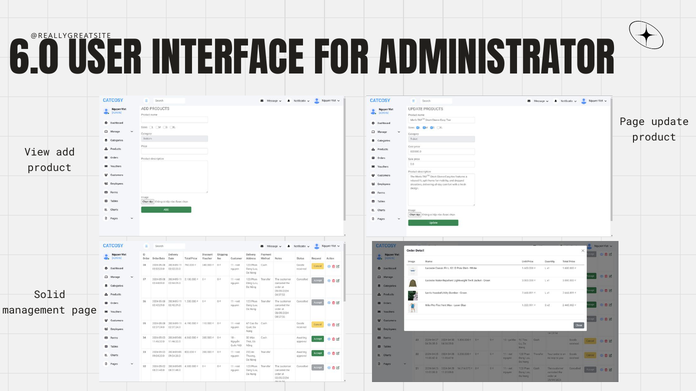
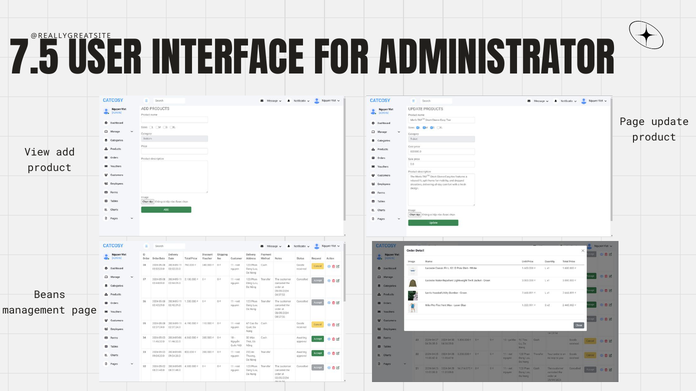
6.0: 6.0 -> 7.5 (34, 60)
Solid: Solid -> Beans (50, 295)
